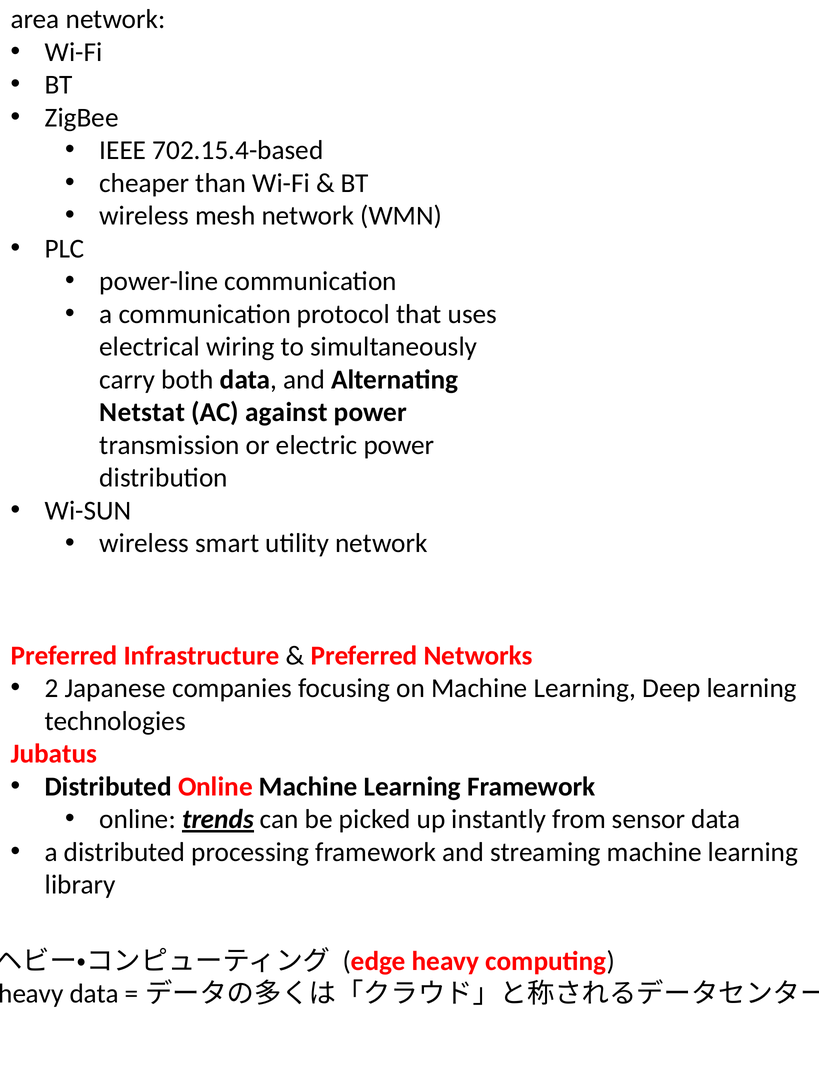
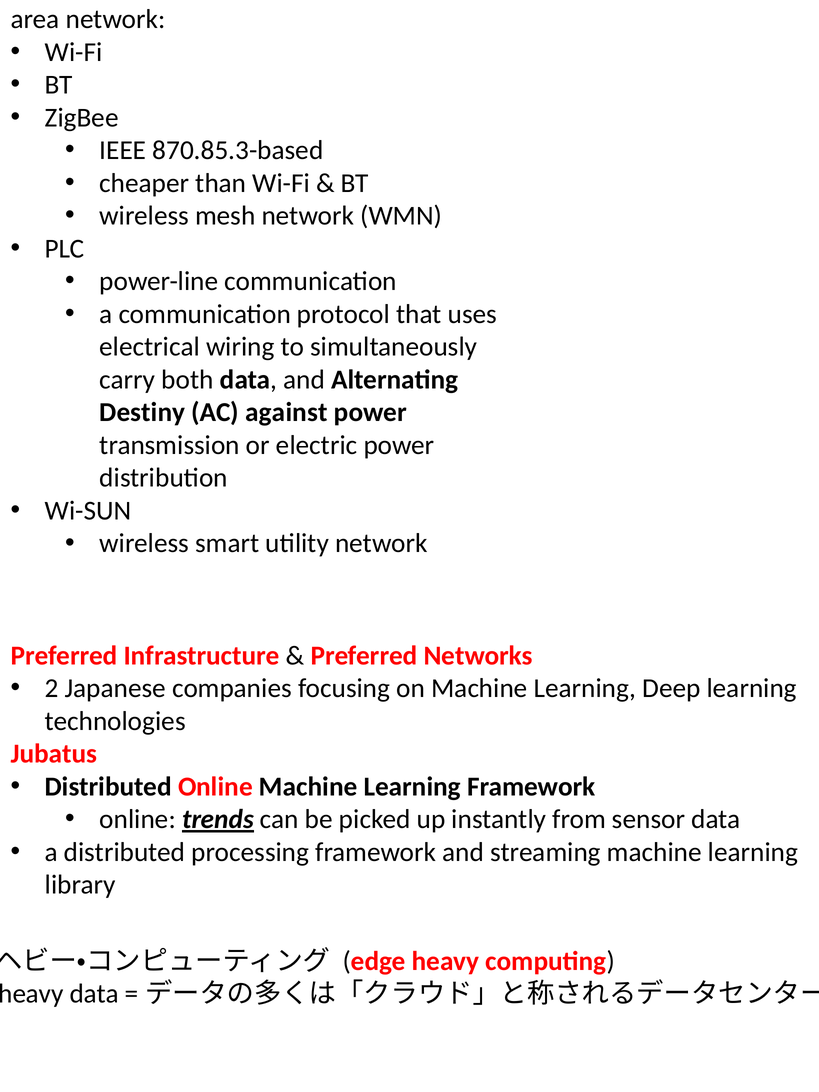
702.15.4-based: 702.15.4-based -> 870.85.3-based (238, 150)
Netstat: Netstat -> Destiny (142, 412)
